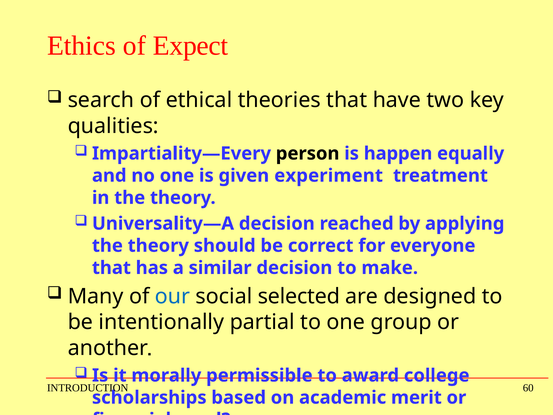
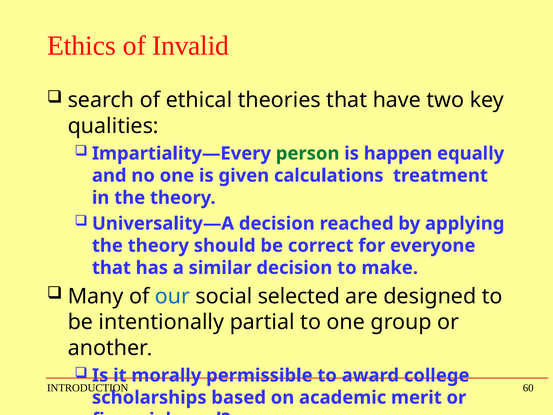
Expect: Expect -> Invalid (191, 46)
person colour: black -> green (308, 153)
experiment: experiment -> calculations (329, 176)
